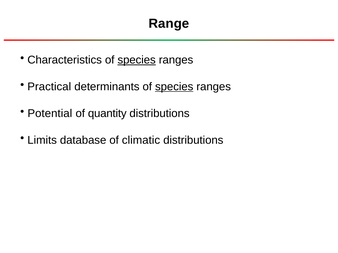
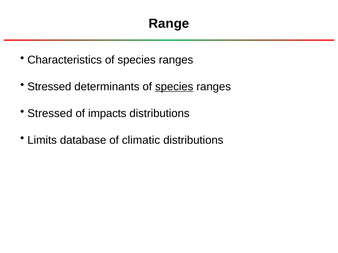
species underline: present -> none (137, 60)
Practical: Practical -> Stressed (49, 87)
Potential: Potential -> Stressed (50, 114)
quantity: quantity -> impacts (107, 114)
